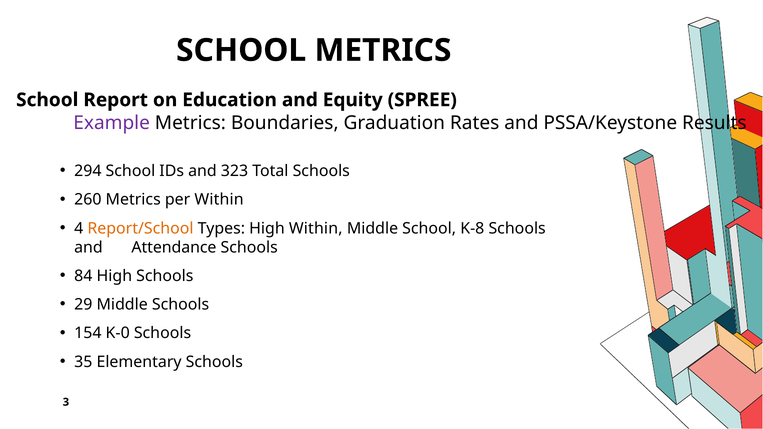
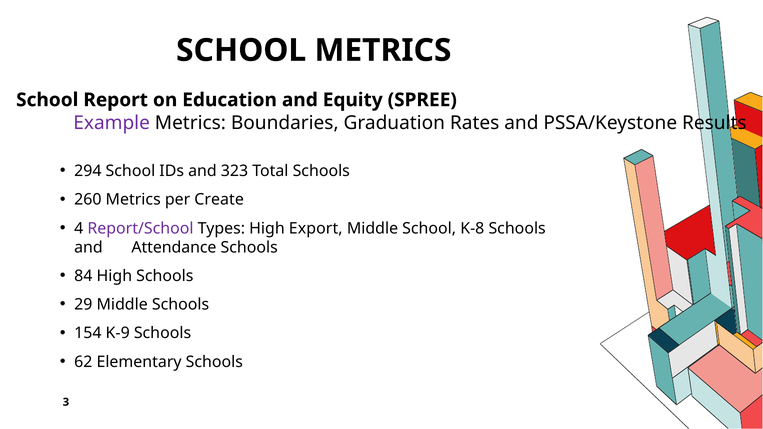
per Within: Within -> Create (219, 200)
Report/School colour: orange -> purple (140, 228)
High Within: Within -> Export (316, 228)
K-0: K-0 -> K-9 (118, 333)
35: 35 -> 62 (83, 362)
